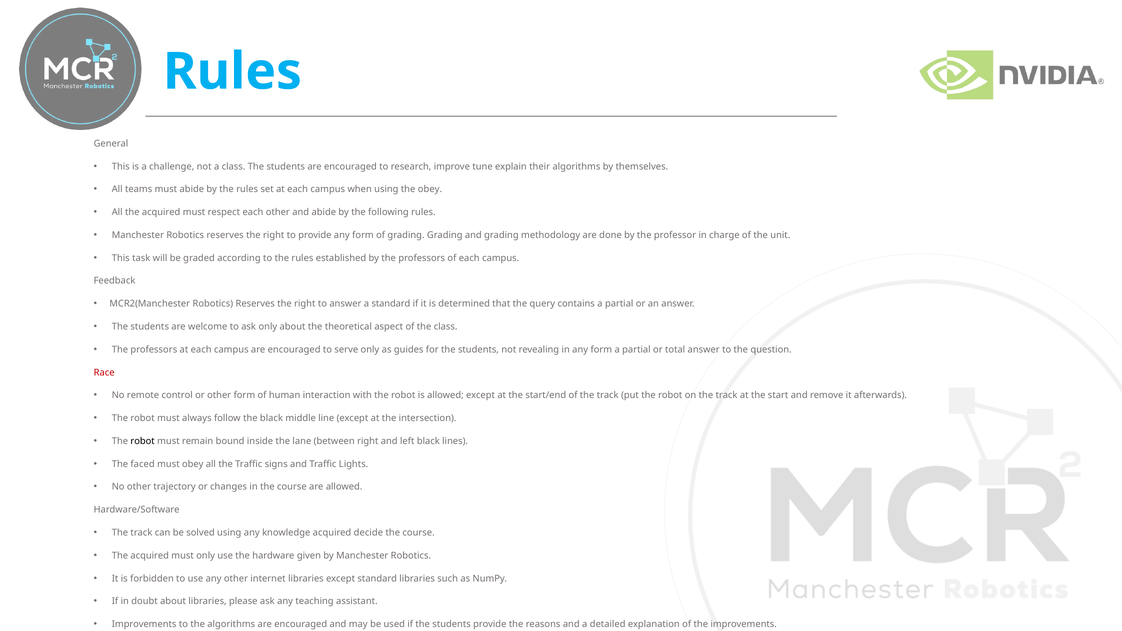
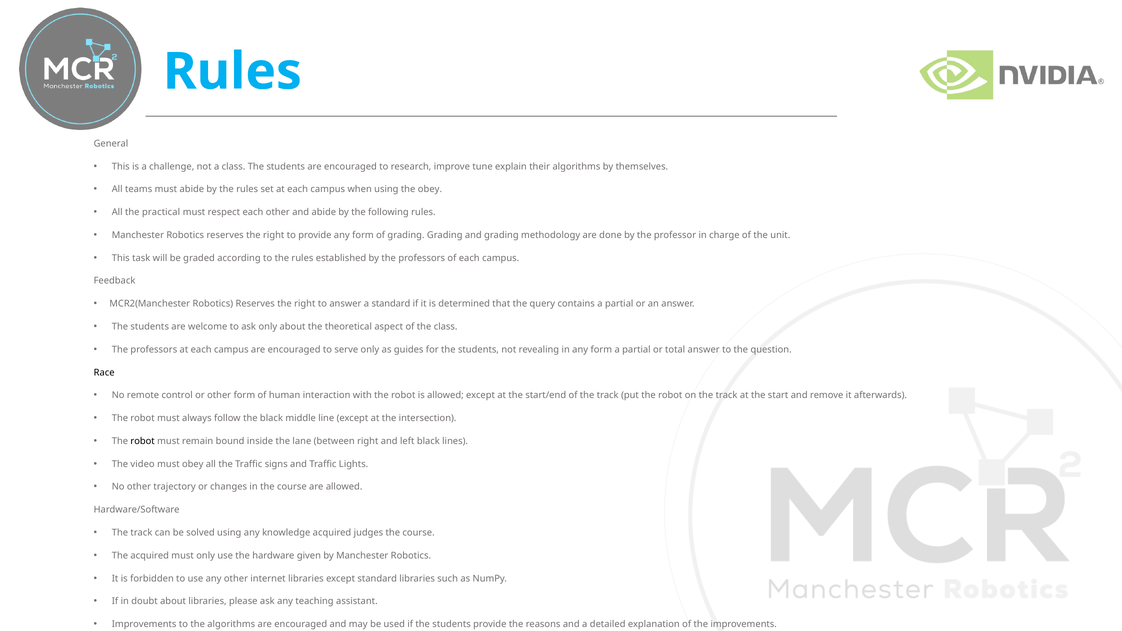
All the acquired: acquired -> practical (161, 212)
Race colour: red -> black (104, 373)
faced: faced -> video (143, 464)
decide: decide -> judges (368, 533)
